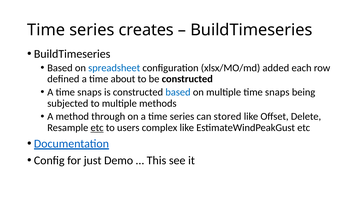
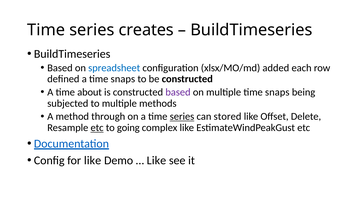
a time about: about -> snaps (123, 79)
A time snaps: snaps -> about (90, 92)
based colour: blue -> purple (178, 92)
series underline: none -> present (182, 116)
users: users -> going (128, 128)
for just: just -> like (93, 160)
This: This -> Like (156, 160)
